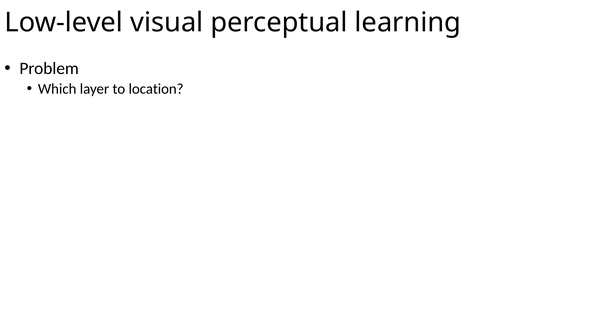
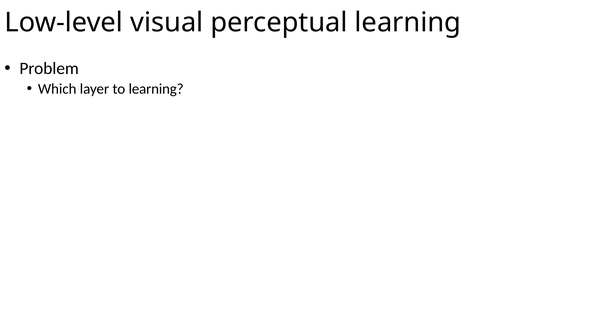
to location: location -> learning (156, 89)
